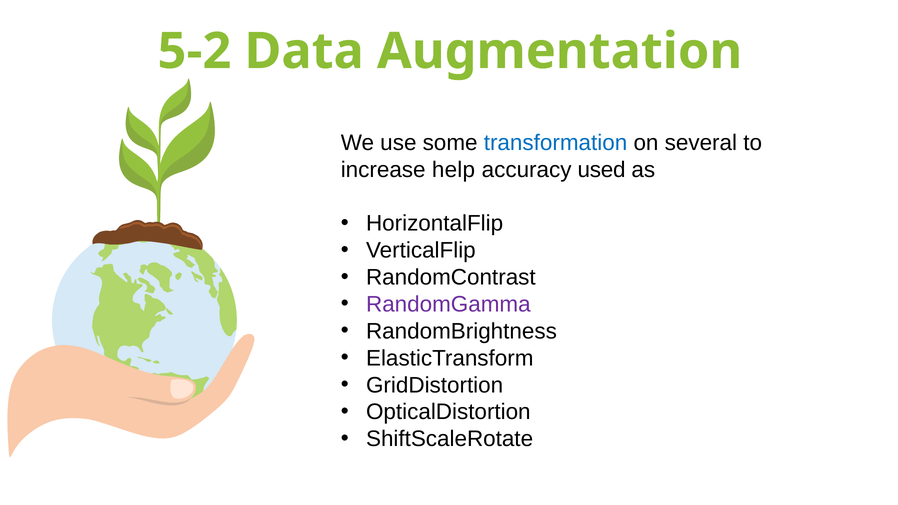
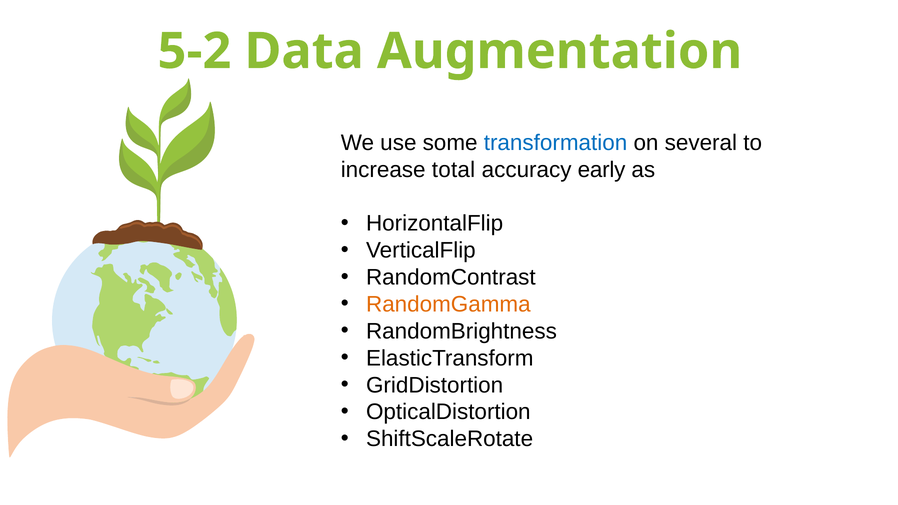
help: help -> total (453, 170)
used: used -> early (602, 170)
RandomGamma colour: purple -> orange (448, 304)
